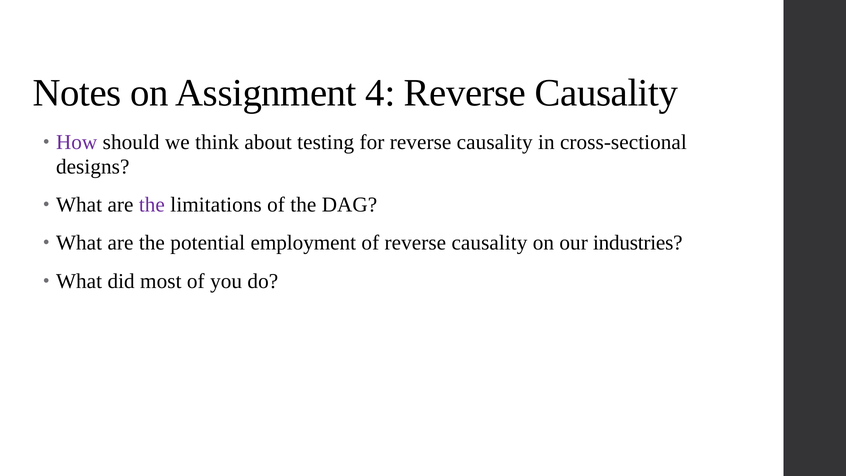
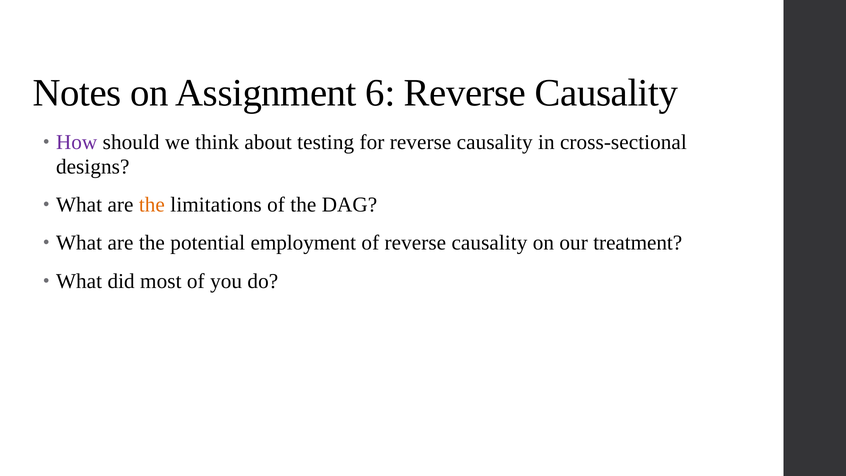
4: 4 -> 6 (380, 93)
the colour: purple -> orange (152, 205)
industries: industries -> treatment (638, 243)
